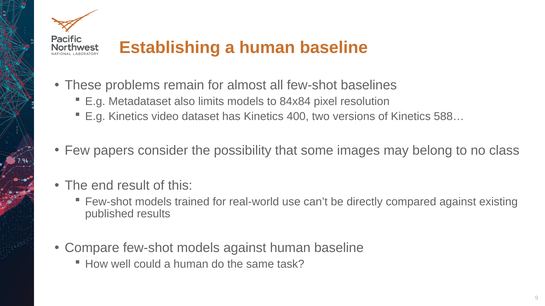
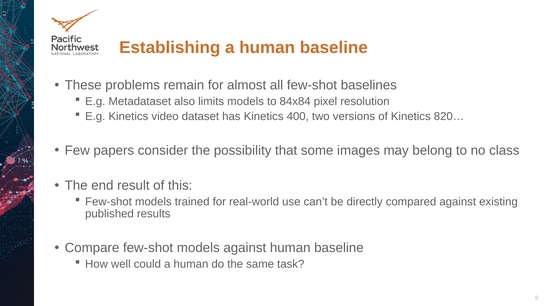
588…: 588… -> 820… (449, 117)
